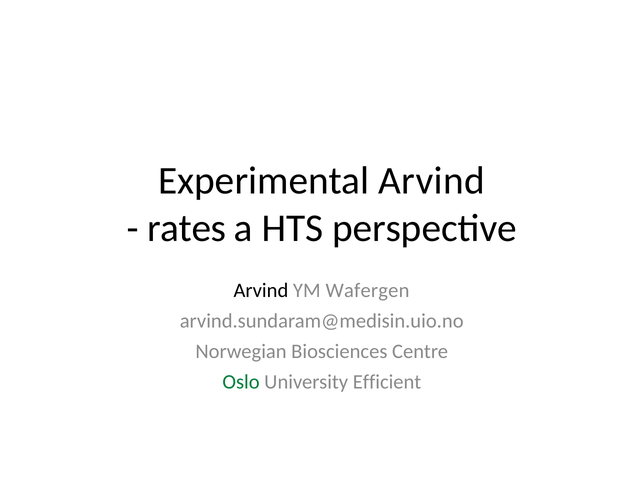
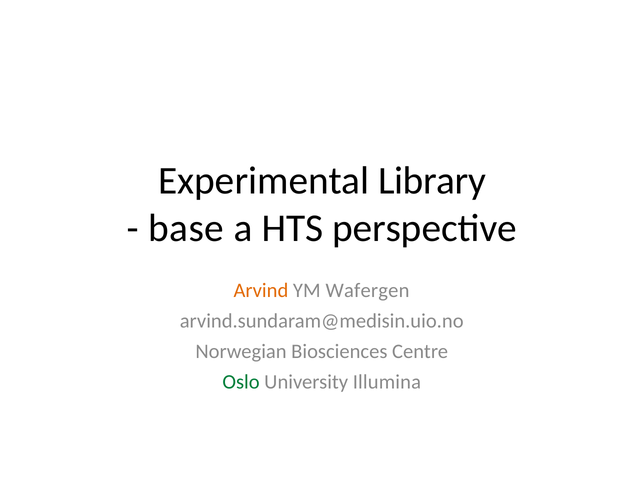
Experimental Arvind: Arvind -> Library (432, 181)
rates: rates -> base (186, 228)
Arvind colour: black -> orange (261, 291)
Efficient: Efficient -> Illumina (387, 382)
